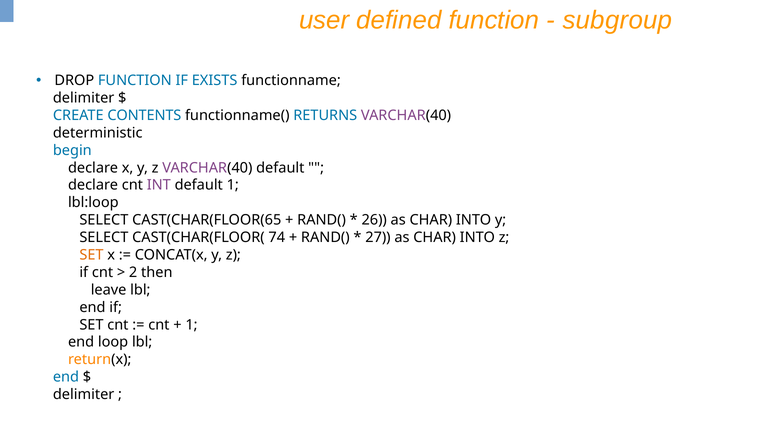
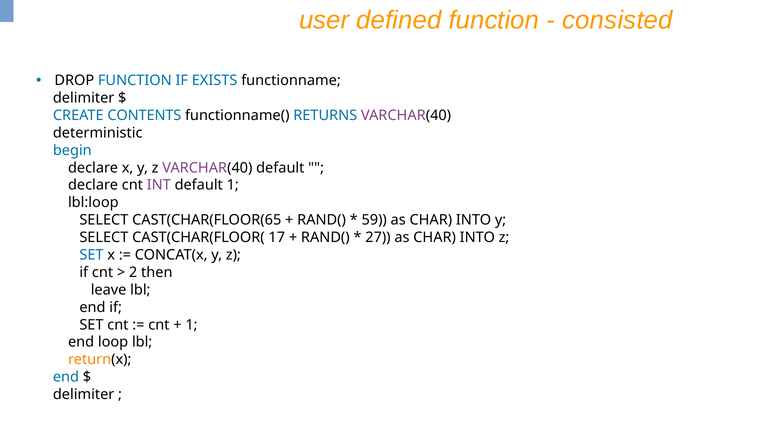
subgroup: subgroup -> consisted (618, 20)
26: 26 -> 59 (374, 220)
74: 74 -> 17 (277, 238)
SET colour: orange -> blue (91, 255)
